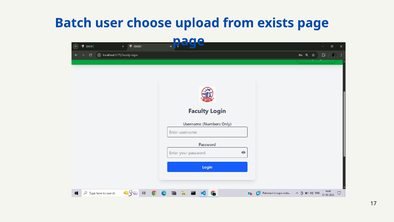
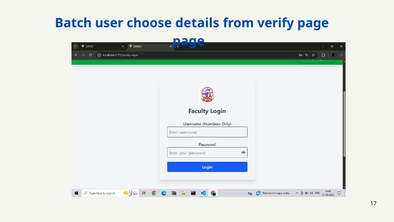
upload: upload -> details (197, 23)
exists: exists -> verify (276, 23)
